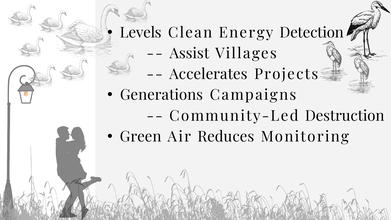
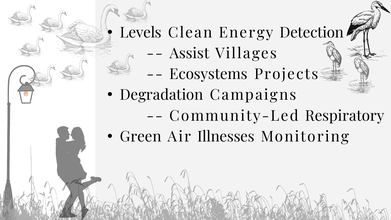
Accelerates: Accelerates -> Ecosystems (209, 74)
Generations: Generations -> Degradation (162, 95)
Destruction: Destruction -> Respiratory (345, 116)
Reduces: Reduces -> Illnesses (226, 137)
